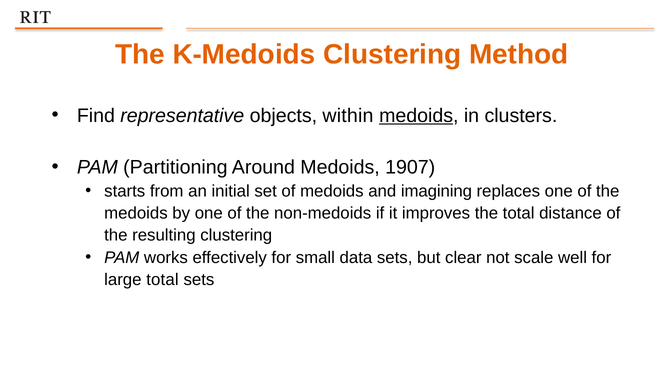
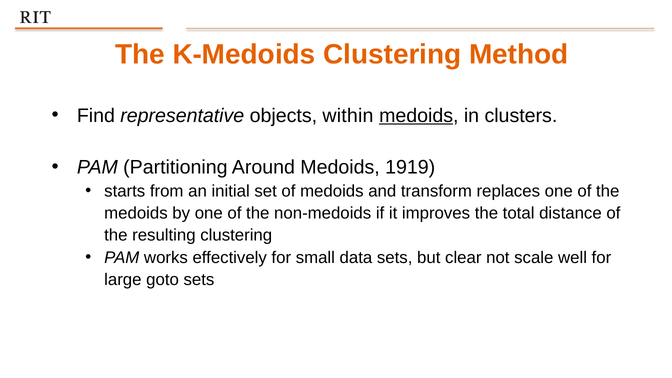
1907: 1907 -> 1919 (410, 167)
imagining: imagining -> transform (436, 191)
large total: total -> goto (163, 280)
